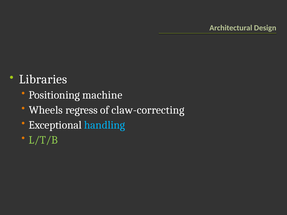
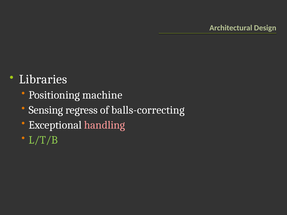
Wheels: Wheels -> Sensing (46, 110)
claw-correcting: claw-correcting -> balls-correcting (148, 110)
handling colour: light blue -> pink (105, 125)
